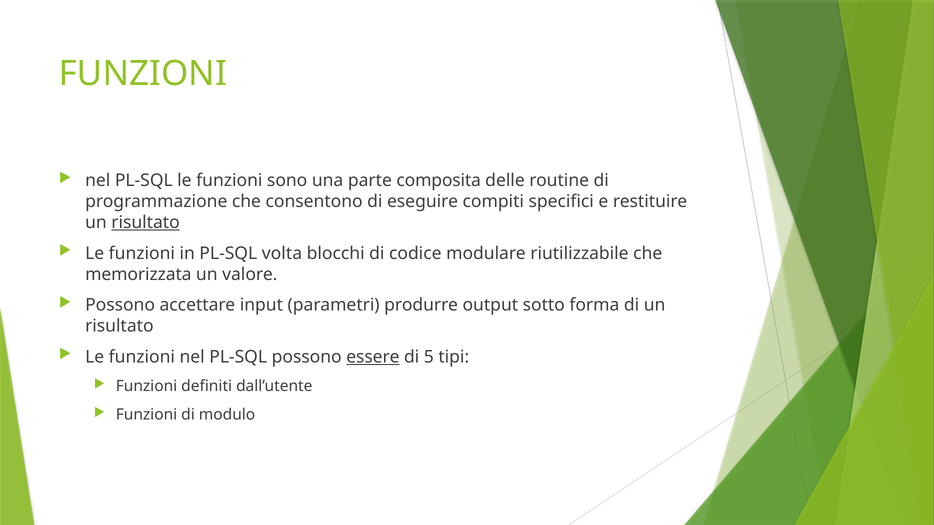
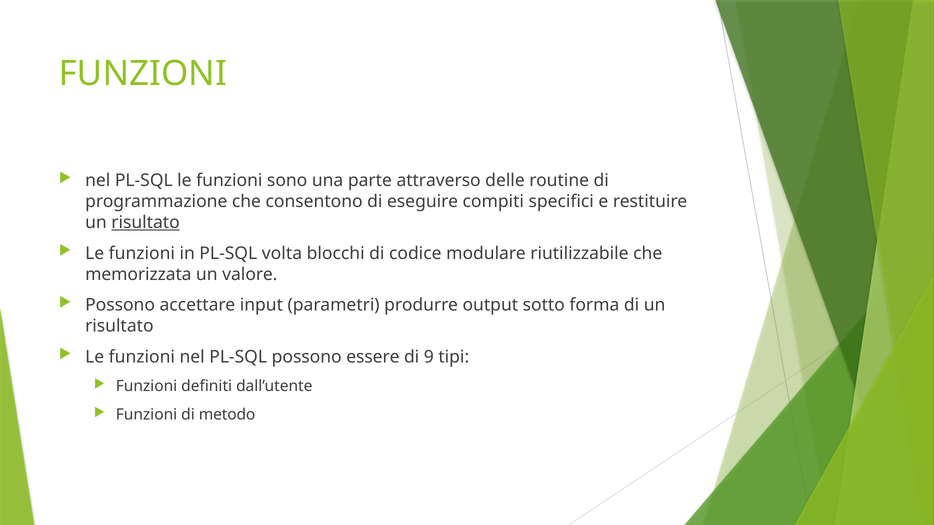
composita: composita -> attraverso (439, 181)
essere underline: present -> none (373, 357)
5: 5 -> 9 (429, 357)
modulo: modulo -> metodo (227, 415)
